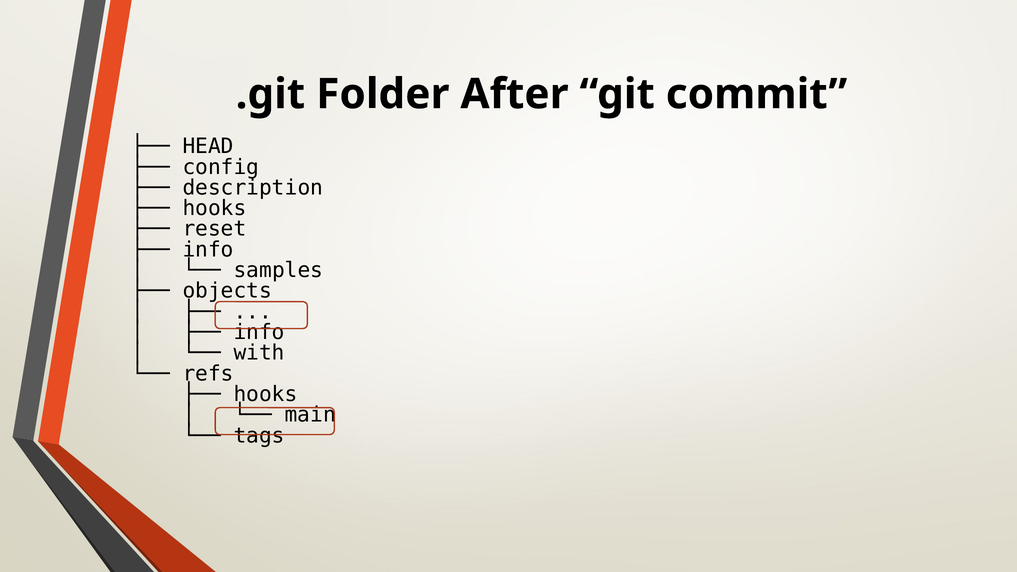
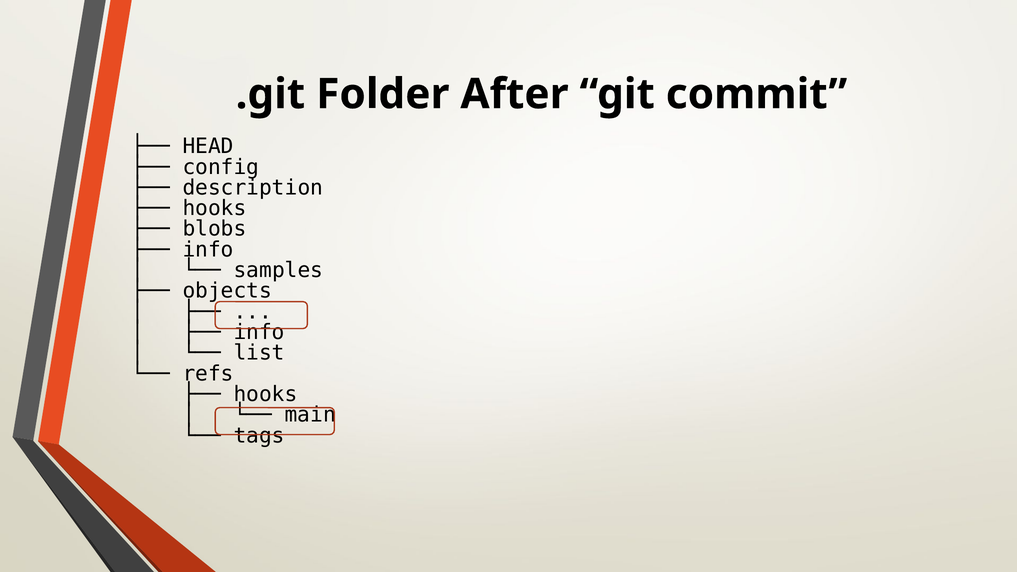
reset: reset -> blobs (214, 229)
with: with -> list (259, 353)
